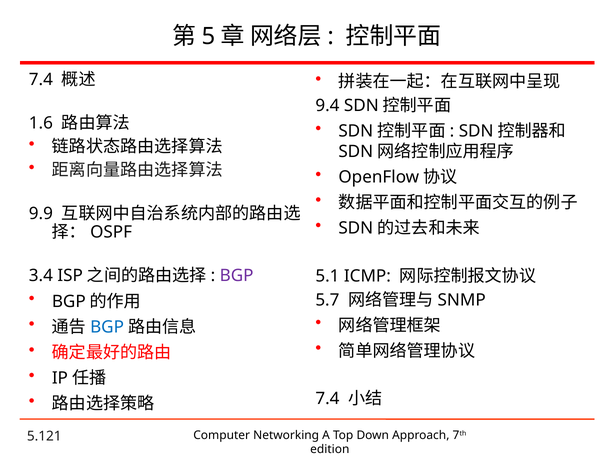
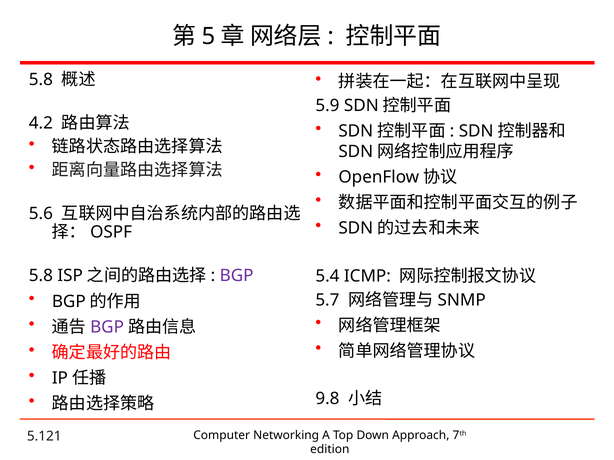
7.4: 7.4 -> 5.8 (41, 80)
9.4: 9.4 -> 5.9 (327, 106)
1.6: 1.6 -> 4.2 (41, 123)
9.9: 9.9 -> 5.6 (41, 214)
3.4: 3.4 -> 5.8 (41, 276)
5.1: 5.1 -> 5.4 (327, 276)
BGP colour: blue -> purple (107, 327)
7.4: 7.4 -> 9.8 (327, 399)
